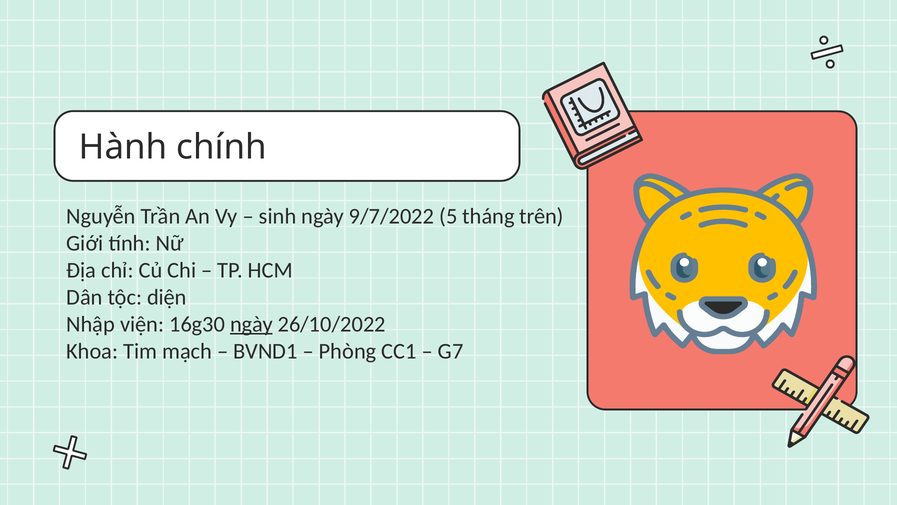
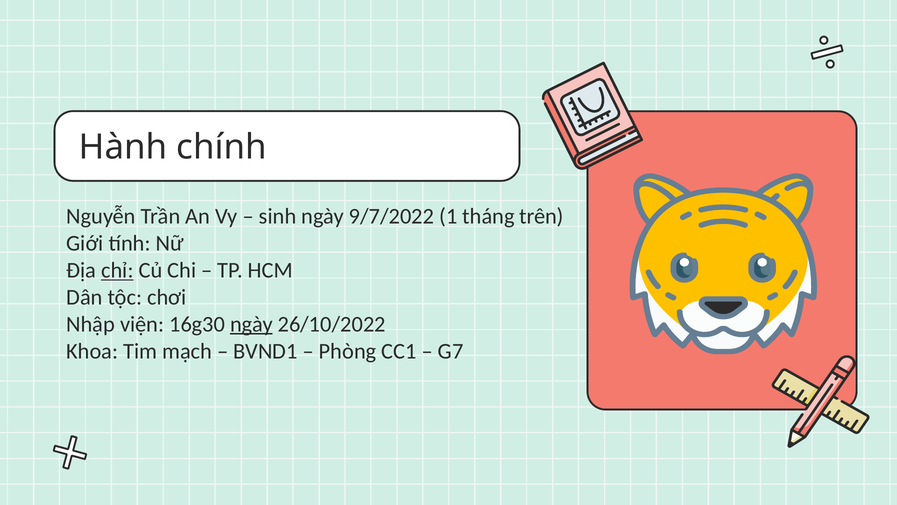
5: 5 -> 1 (448, 216)
chỉ underline: none -> present (117, 270)
diện: diện -> chơi (167, 297)
